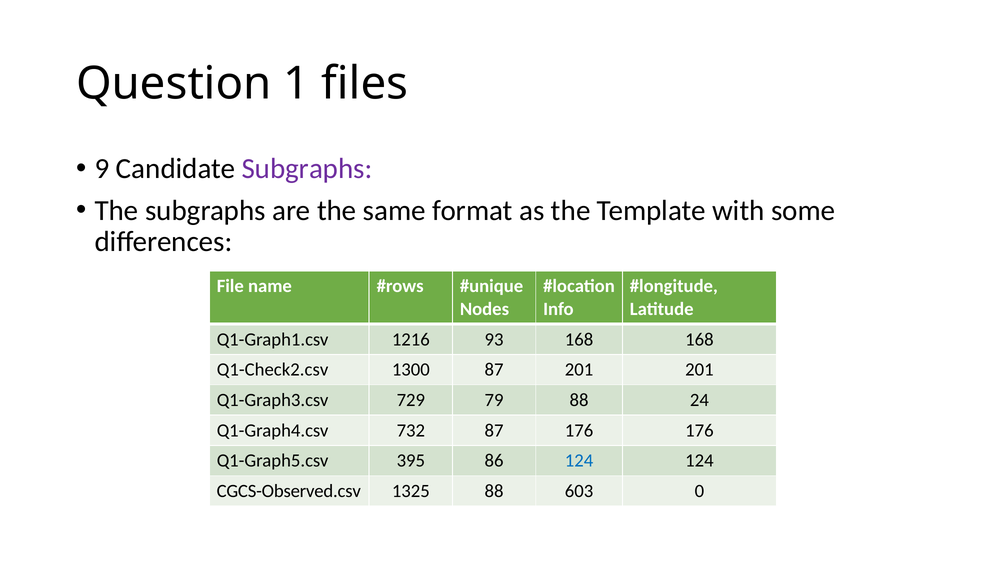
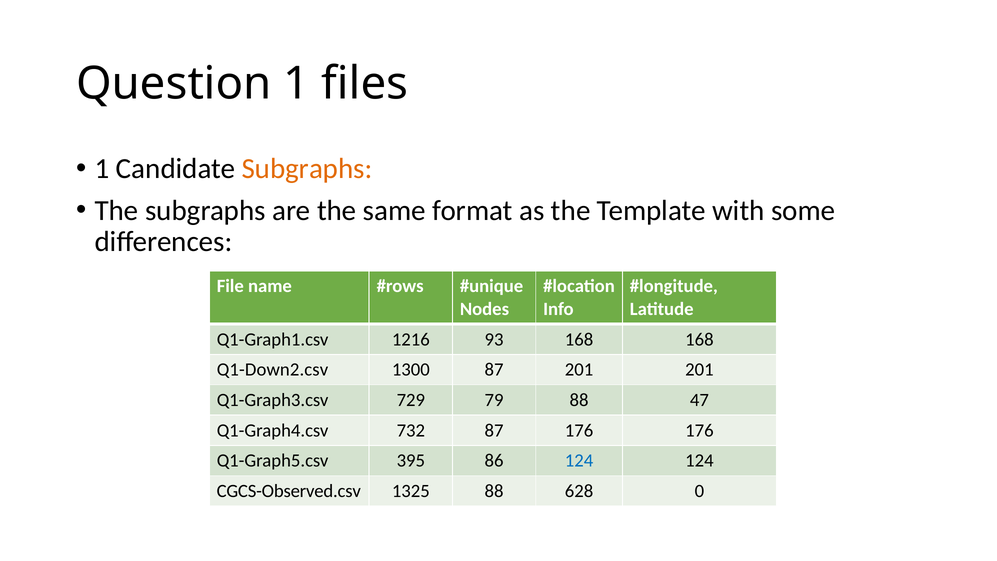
9: 9 -> 1 (102, 169)
Subgraphs colour: purple -> orange (307, 169)
Q1-Check2.csv: Q1-Check2.csv -> Q1-Down2.csv (273, 370)
24: 24 -> 47 (699, 400)
603: 603 -> 628 (579, 491)
